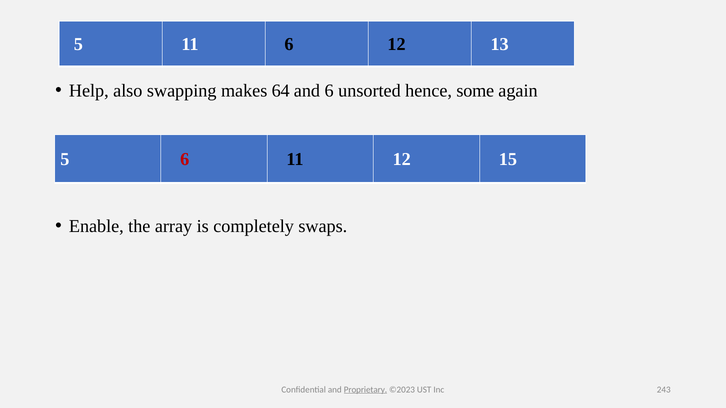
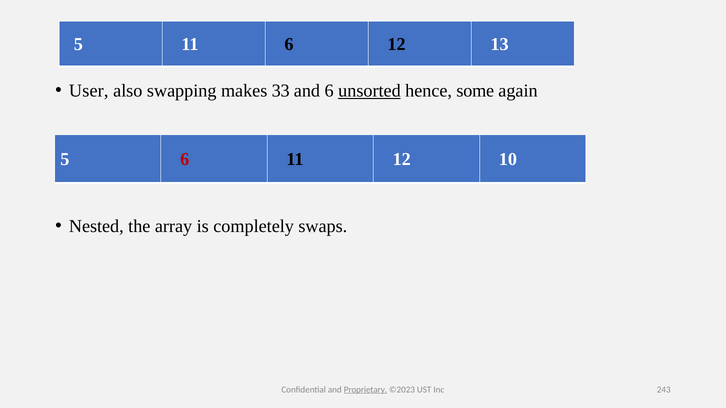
Help: Help -> User (89, 91)
64: 64 -> 33 (281, 91)
unsorted underline: none -> present (369, 91)
15: 15 -> 10 (508, 159)
Enable: Enable -> Nested (96, 226)
